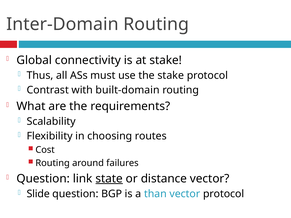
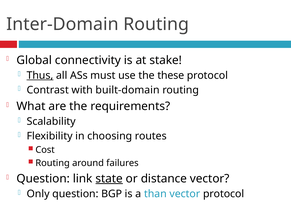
Thus underline: none -> present (40, 75)
the stake: stake -> these (171, 75)
Slide: Slide -> Only (38, 194)
